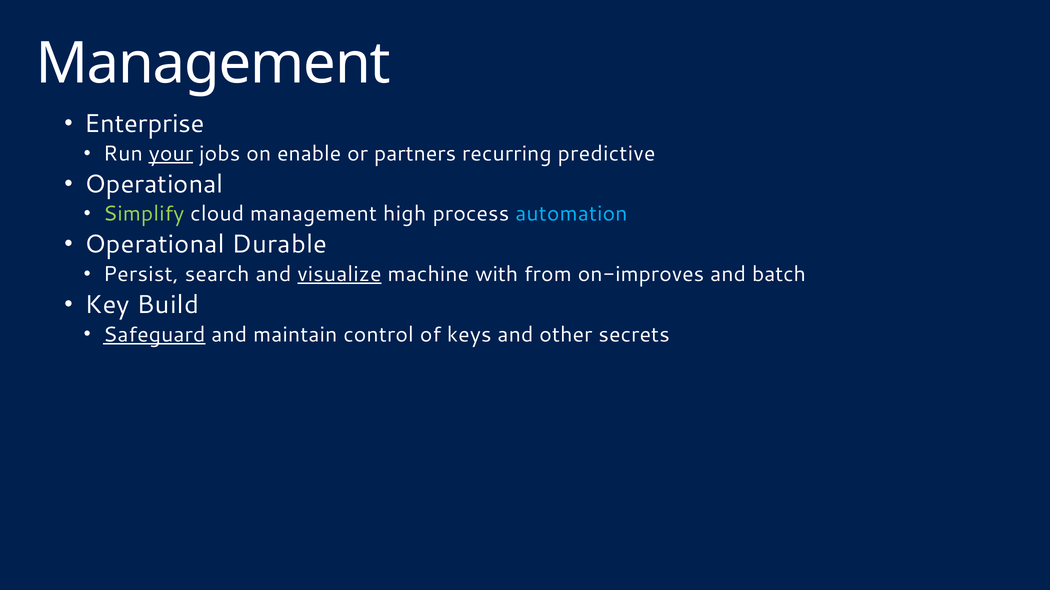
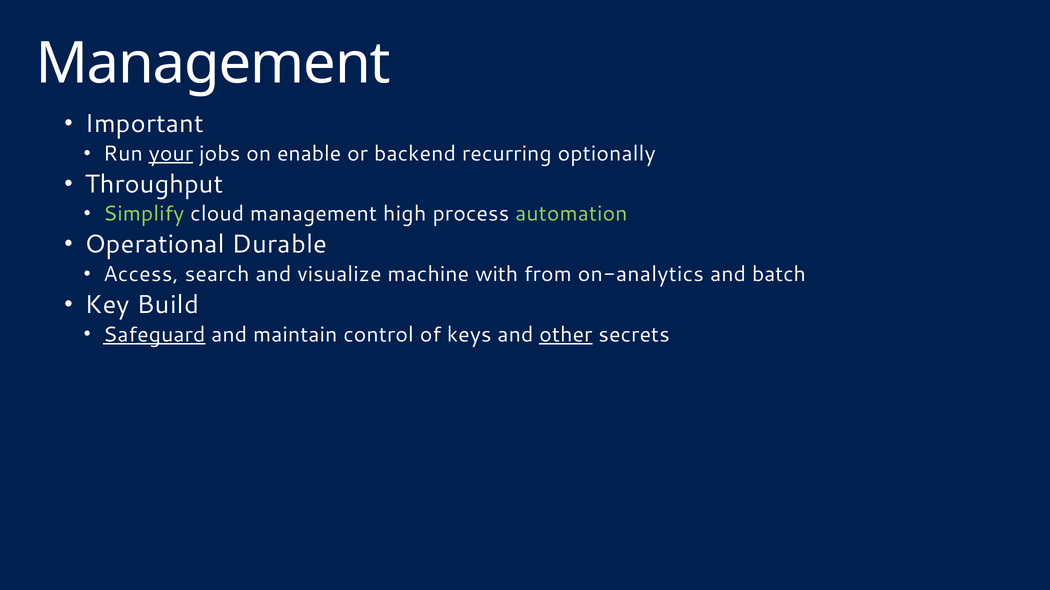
Enterprise: Enterprise -> Important (144, 124)
partners: partners -> backend (415, 154)
predictive: predictive -> optionally (607, 154)
Operational: Operational -> Throughput (154, 184)
automation colour: light blue -> light green (571, 214)
Persist: Persist -> Access (141, 274)
visualize underline: present -> none (339, 274)
on-improves: on-improves -> on-analytics (641, 274)
other underline: none -> present (566, 335)
